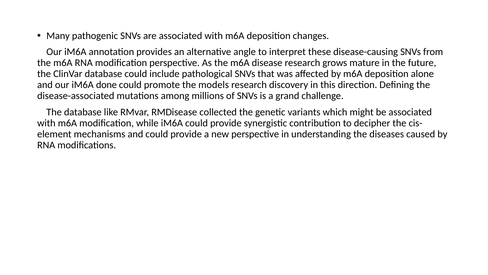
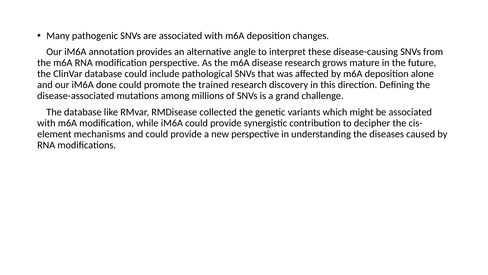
models: models -> trained (214, 85)
